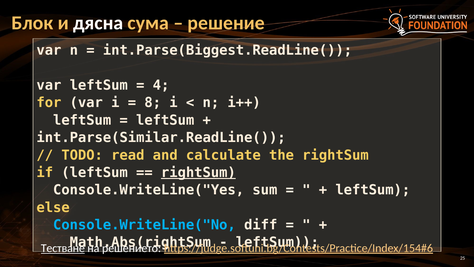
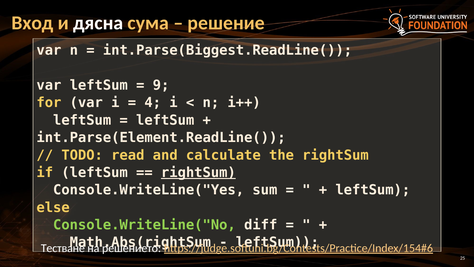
Блок: Блок -> Вход (32, 23)
4: 4 -> 9 (161, 85)
8: 8 -> 4 (153, 103)
int.Parse(Similar.ReadLine(: int.Parse(Similar.ReadLine( -> int.Parse(Element.ReadLine( (161, 138)
Console.WriteLine("No colour: light blue -> light green (144, 225)
Тестване underline: present -> none (63, 248)
